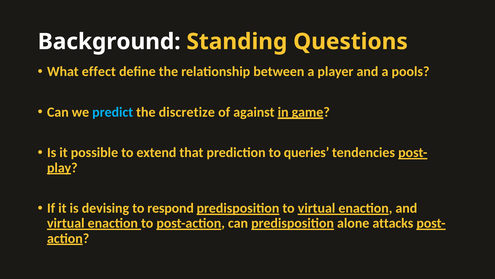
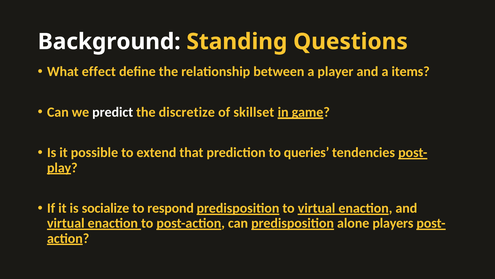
pools: pools -> items (411, 72)
predict colour: light blue -> white (113, 112)
against: against -> skillset (254, 112)
devising: devising -> socialize (106, 208)
attacks: attacks -> players (393, 223)
